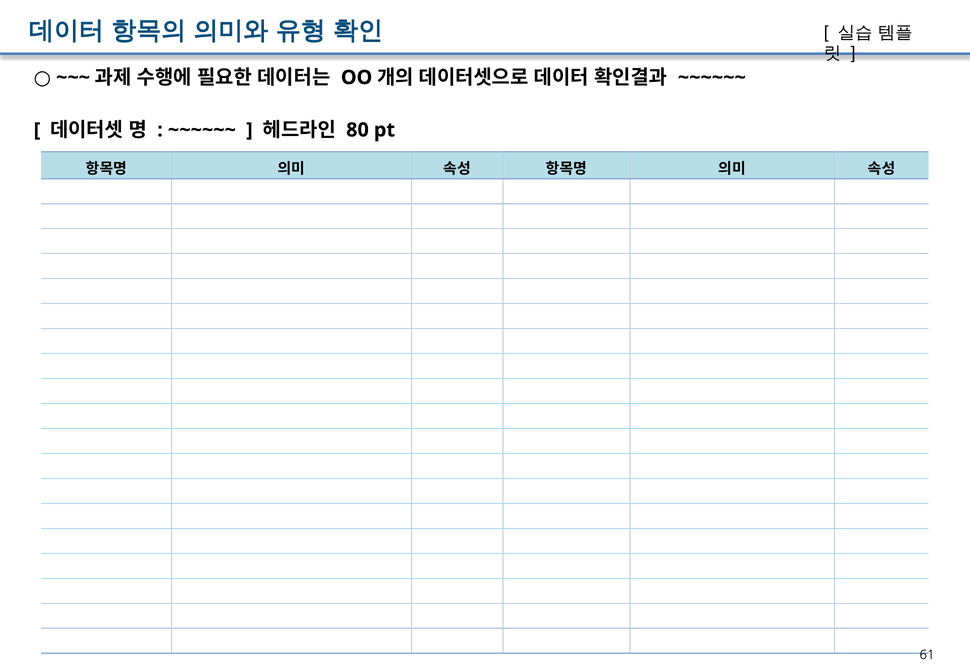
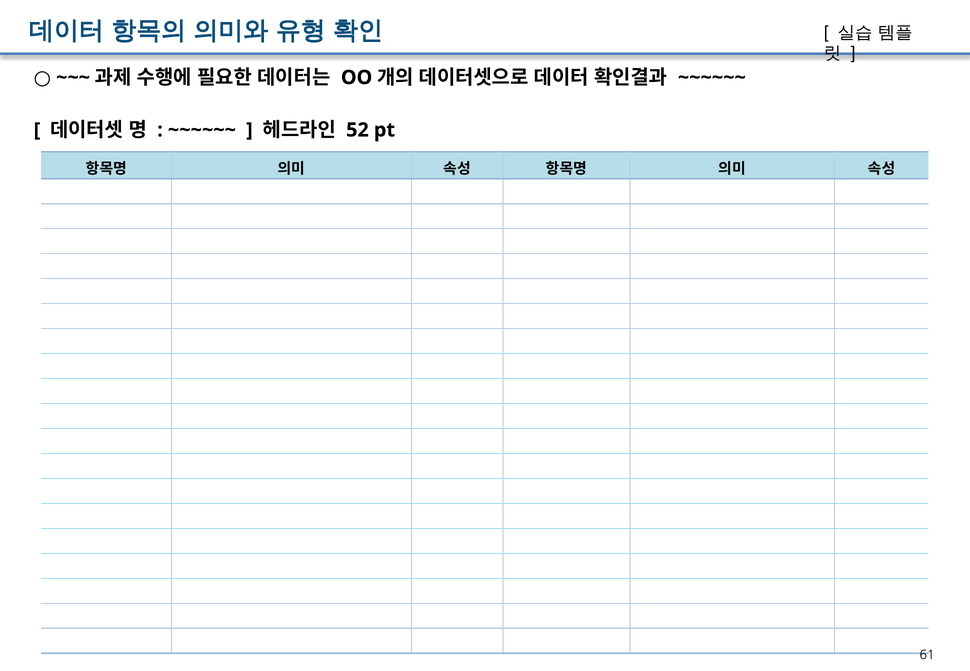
80: 80 -> 52 (357, 130)
